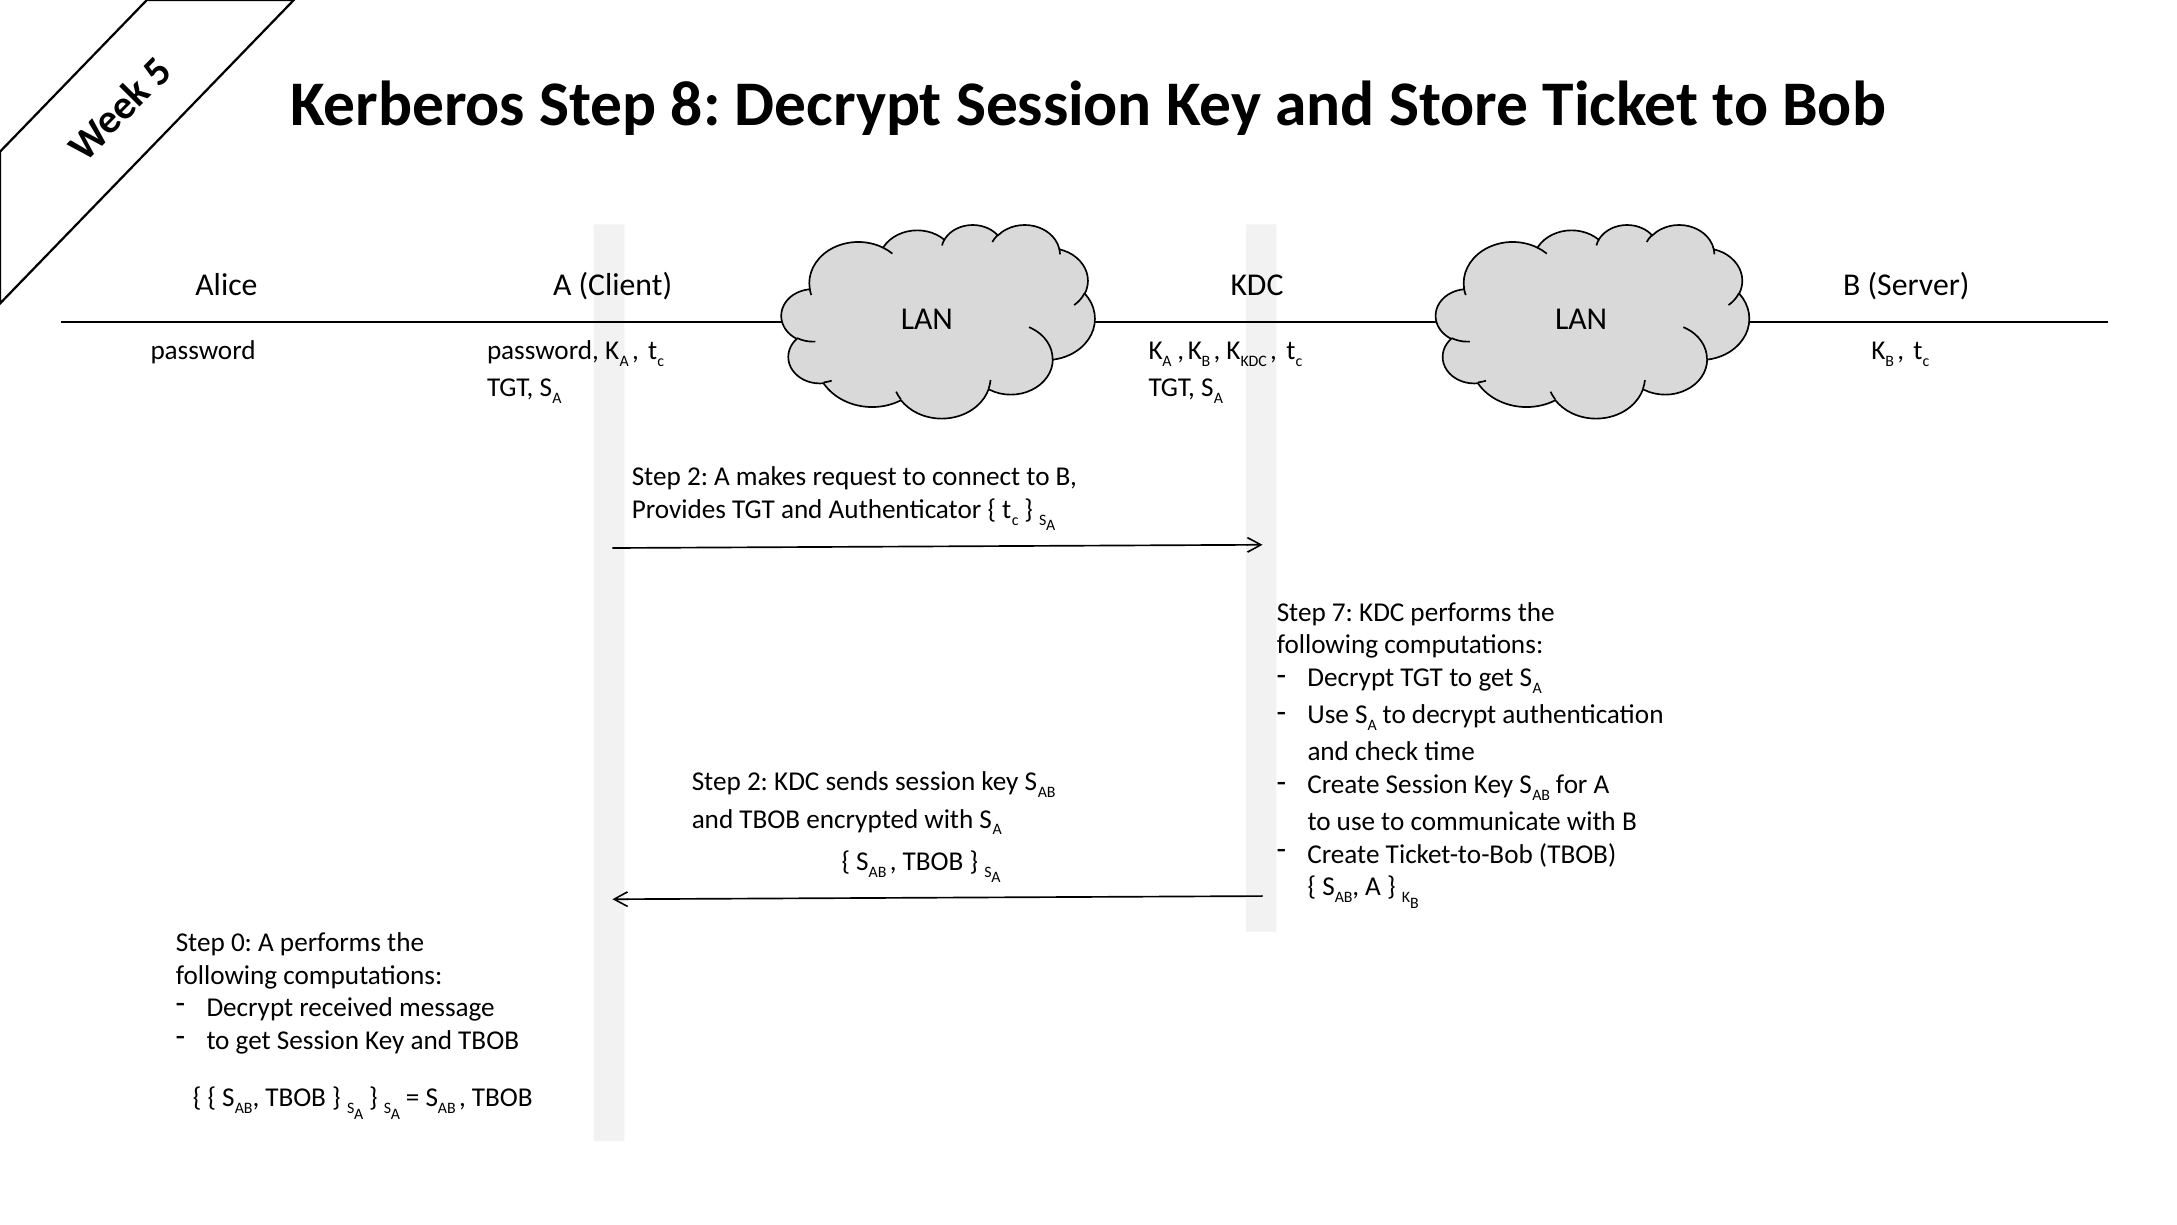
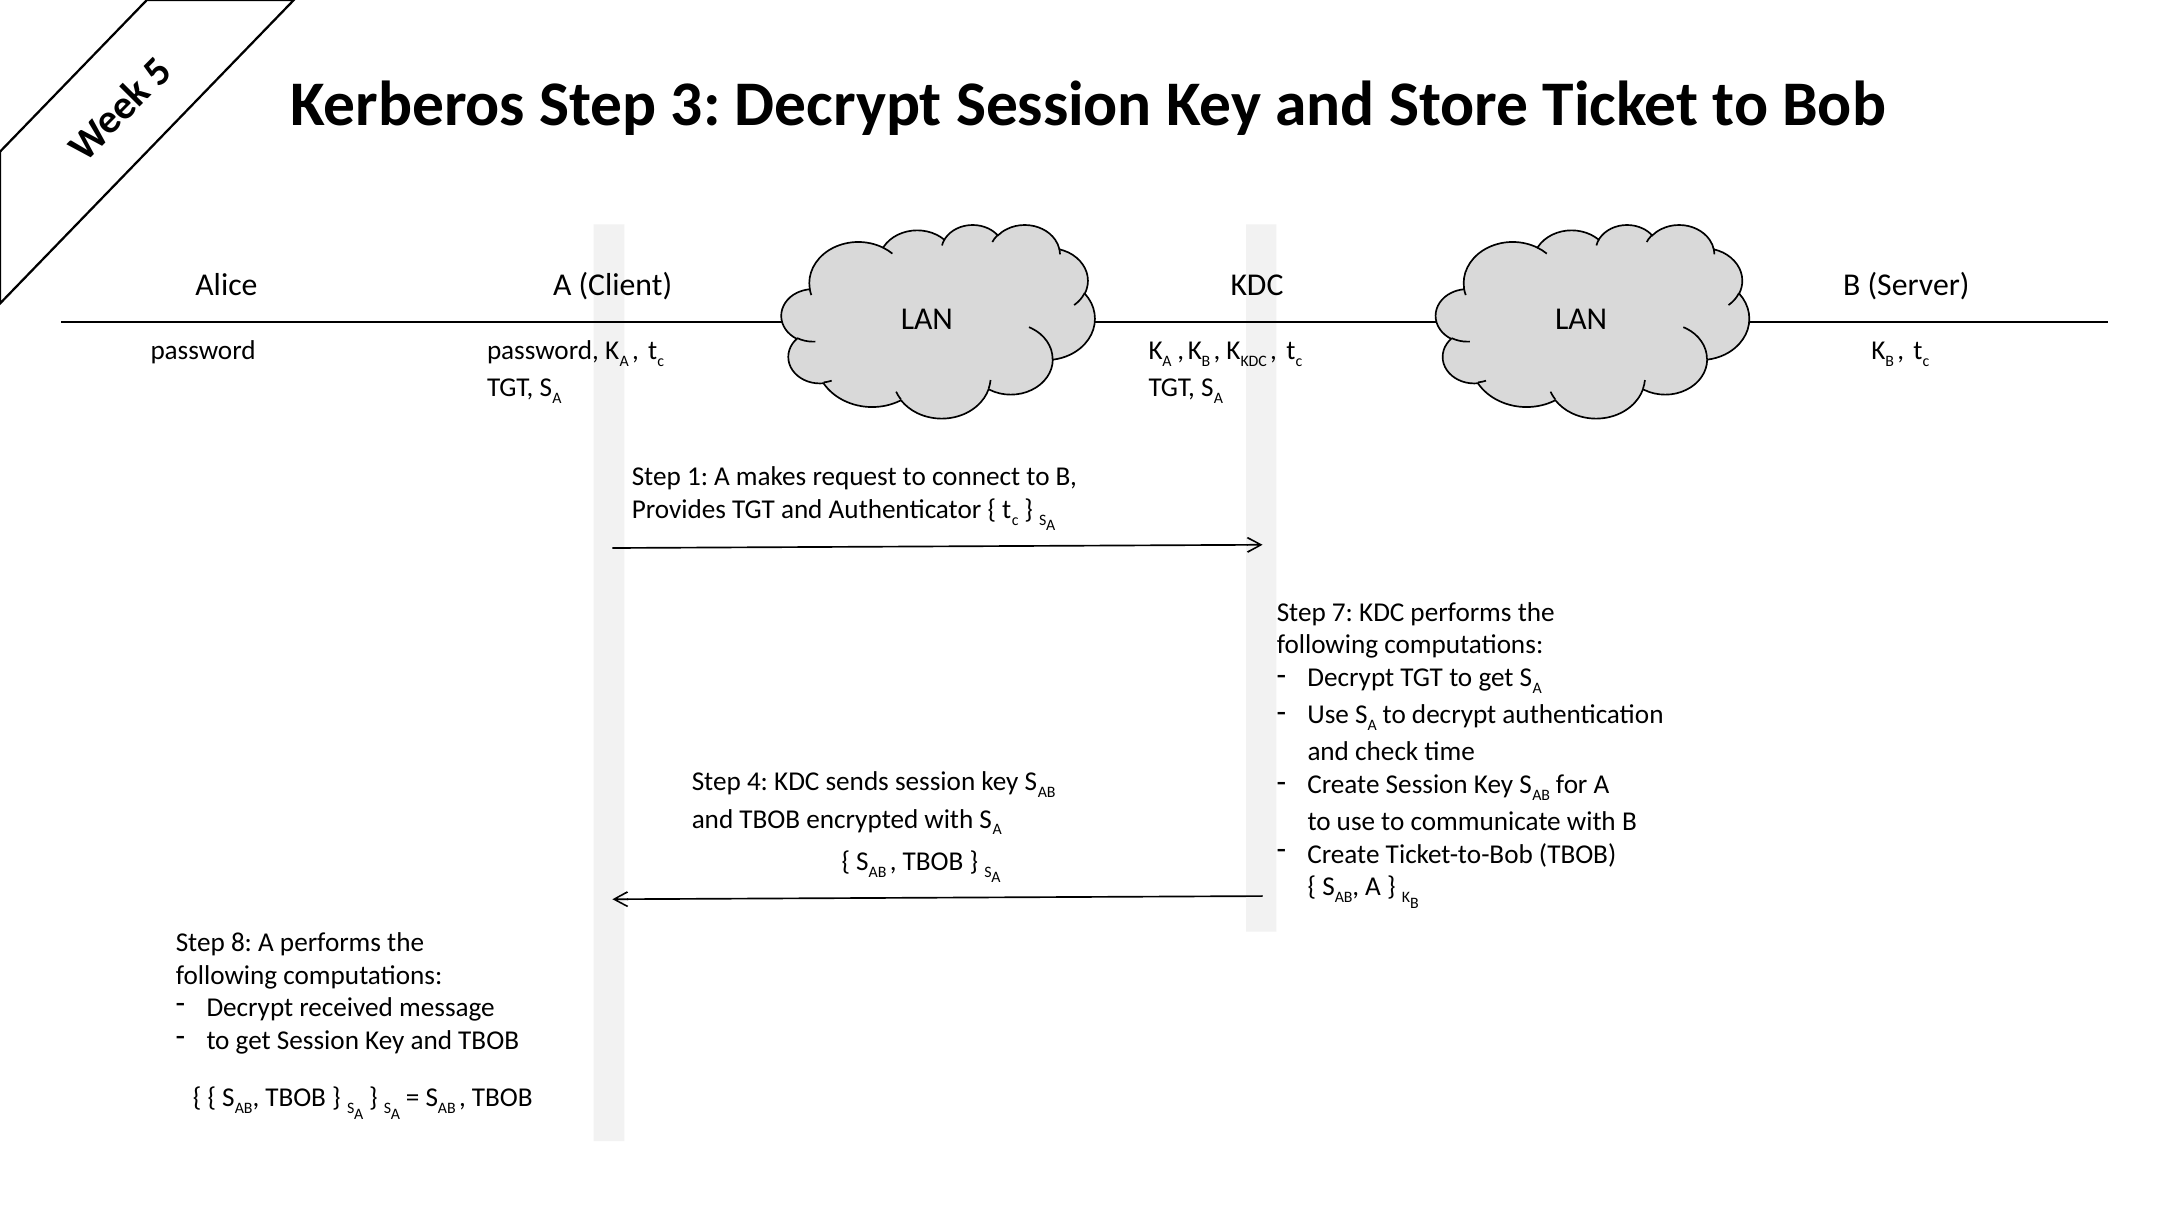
8: 8 -> 3 (696, 104)
2: 2 -> 1 (698, 477)
2: 2 -> 4 (758, 782)
0: 0 -> 8 (242, 942)
